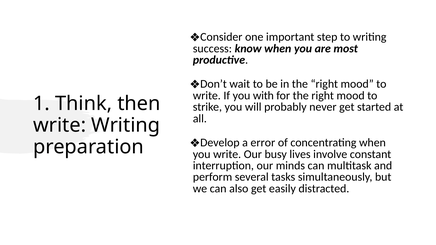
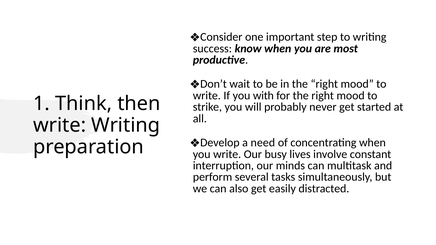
error: error -> need (263, 143)
